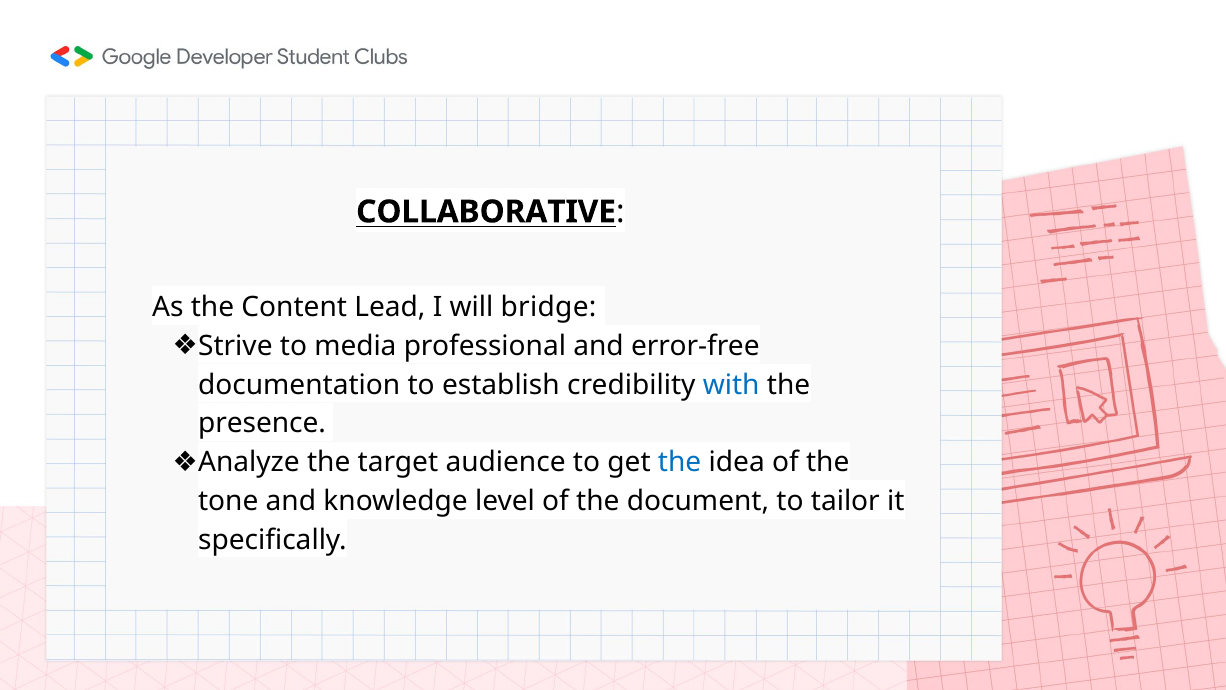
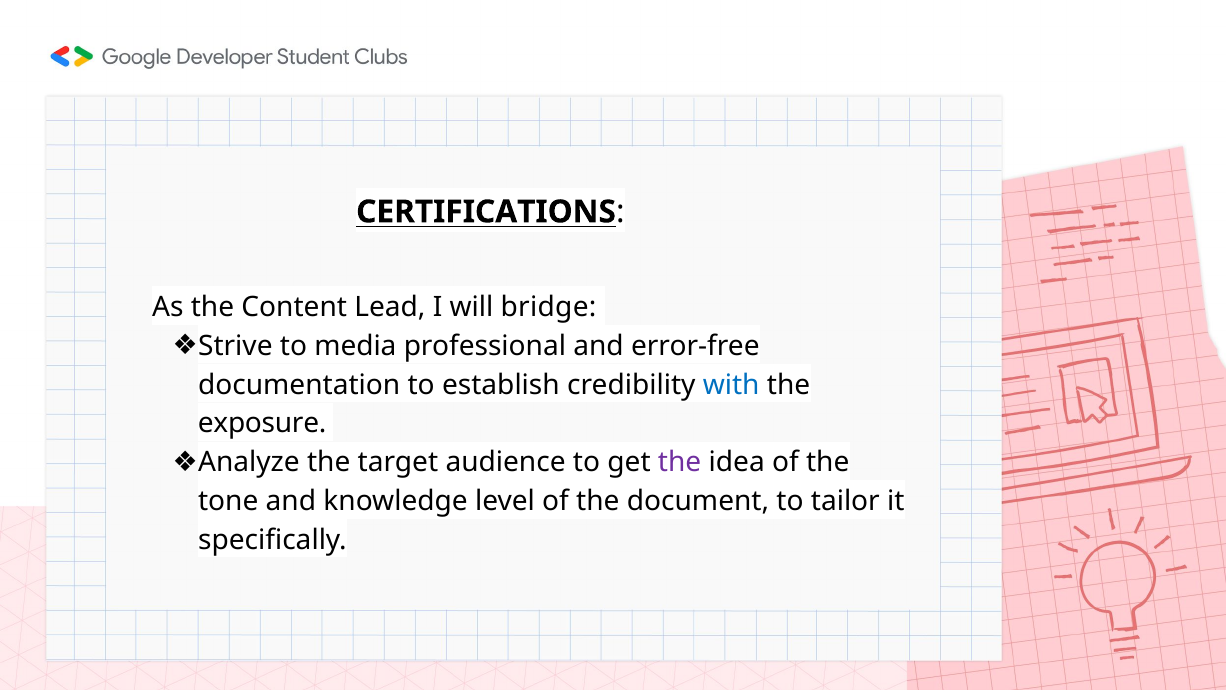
COLLABORATIVE: COLLABORATIVE -> CERTIFICATIONS (486, 212)
presence: presence -> exposure (262, 423)
the colour: blue -> purple (680, 462)
